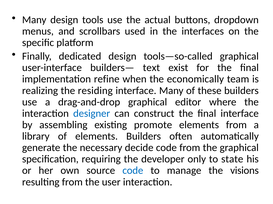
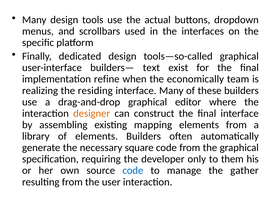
designer colour: blue -> orange (92, 114)
promote: promote -> mapping (153, 125)
decide: decide -> square (139, 148)
state: state -> them (232, 160)
visions: visions -> gather (244, 171)
